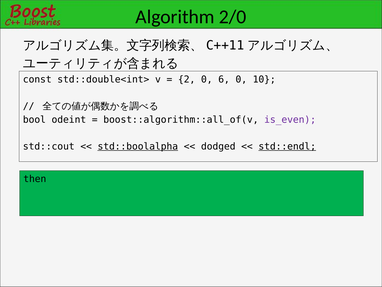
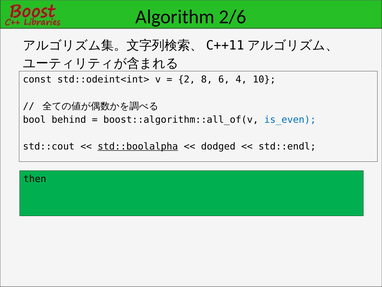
2/0: 2/0 -> 2/6 (233, 17)
std::double<int>: std::double<int> -> std::odeint<int> (103, 79)
2 0: 0 -> 8 (207, 79)
6 0: 0 -> 4 (241, 79)
odeint: odeint -> behind (69, 119)
is_even colour: purple -> blue (290, 119)
std::endl underline: present -> none (287, 146)
